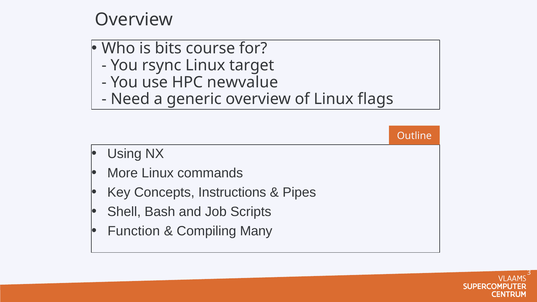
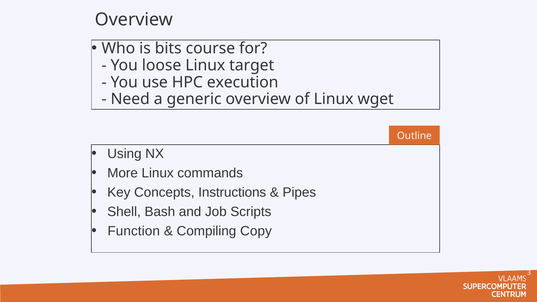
rsync: rsync -> loose (162, 65)
newvalue: newvalue -> execution (243, 82)
flags: flags -> wget (376, 99)
Many: Many -> Copy (256, 231)
